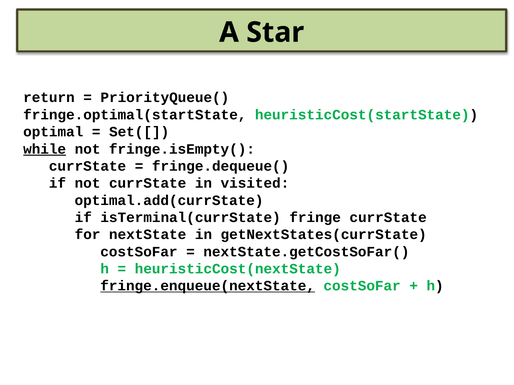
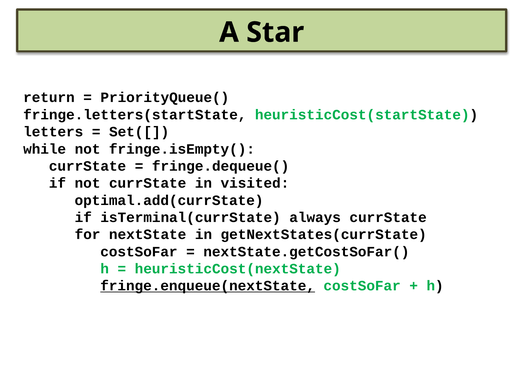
fringe.optimal(startState: fringe.optimal(startState -> fringe.letters(startState (135, 115)
optimal: optimal -> letters (53, 132)
while underline: present -> none (45, 149)
fringe: fringe -> always (315, 218)
